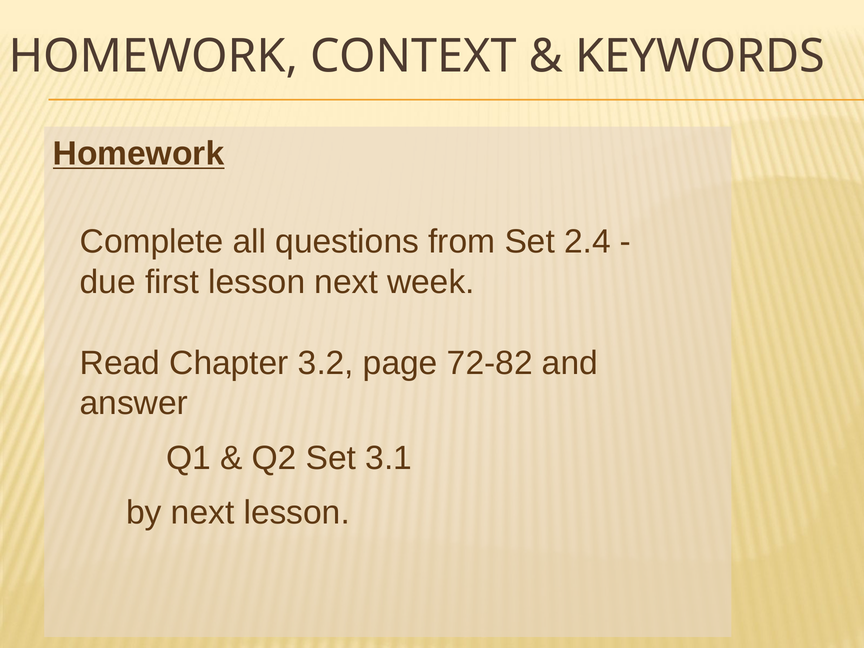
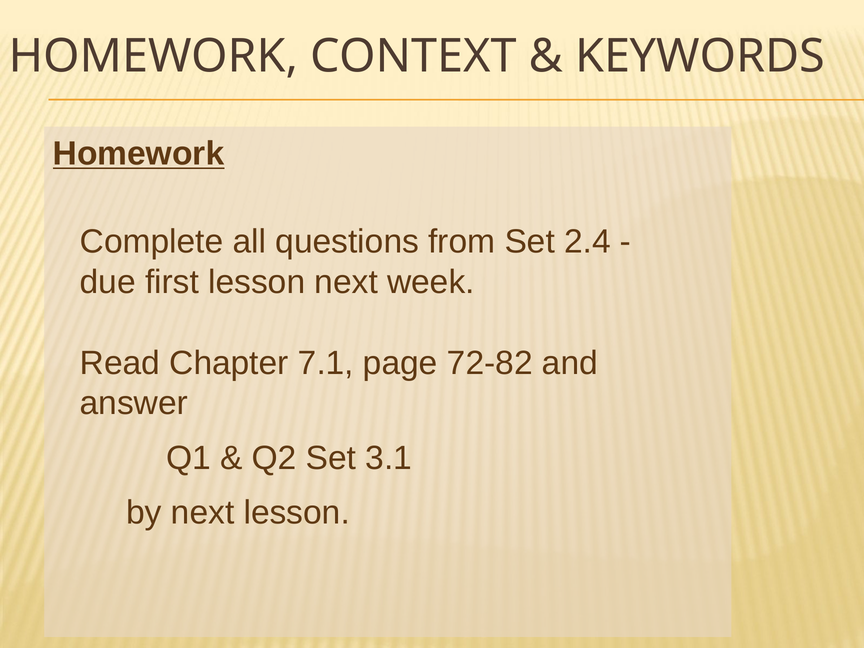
3.2: 3.2 -> 7.1 (326, 363)
